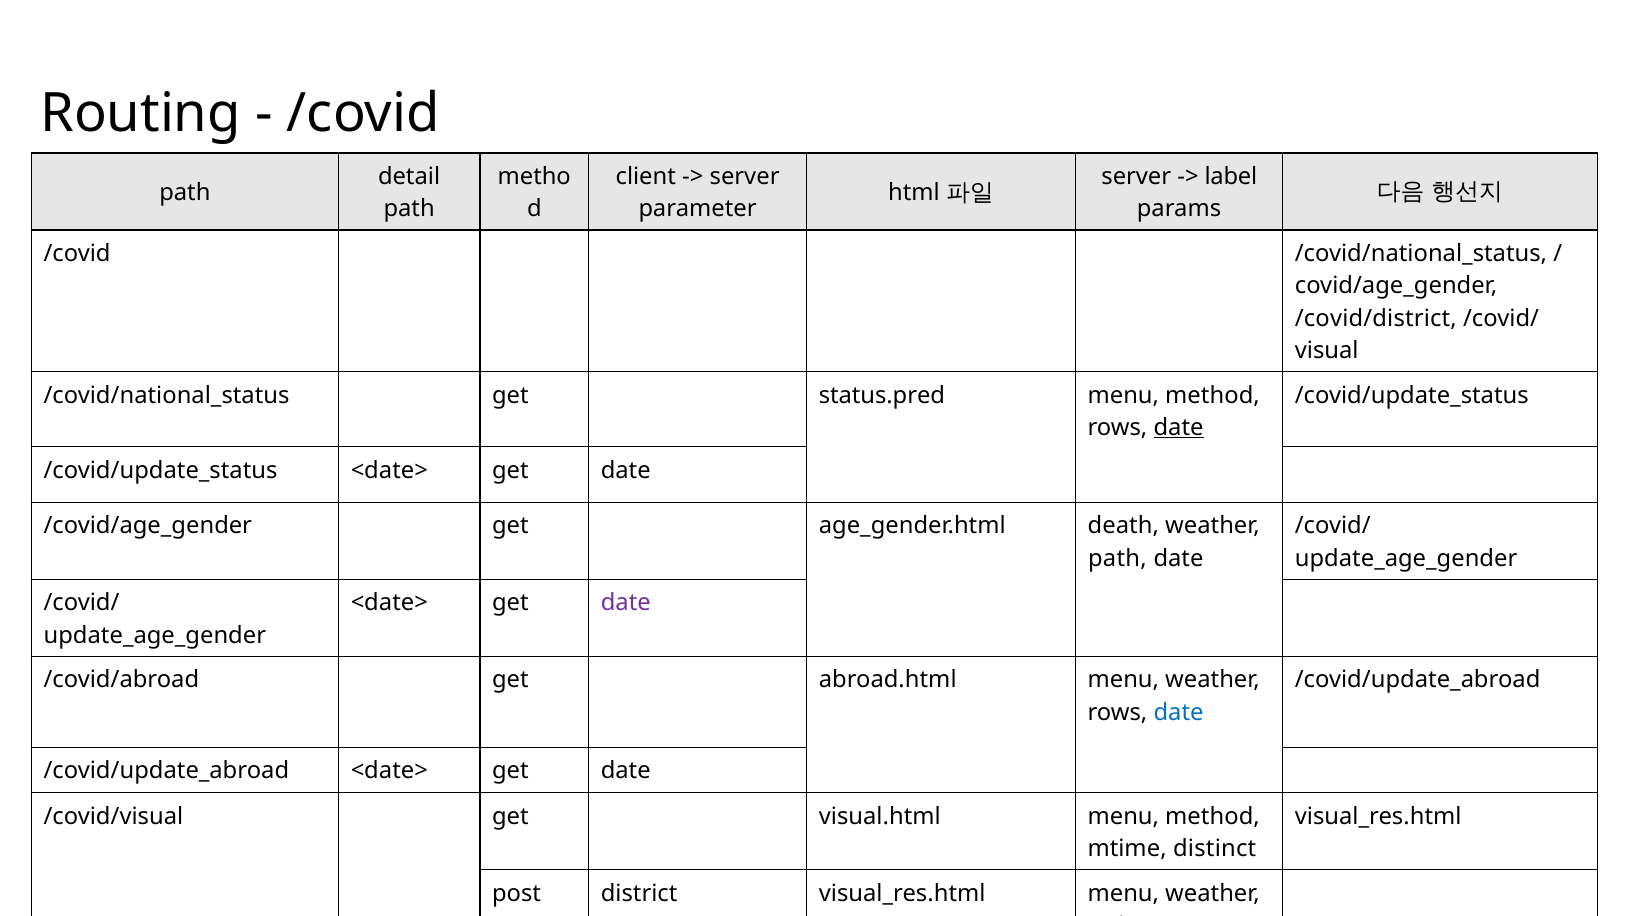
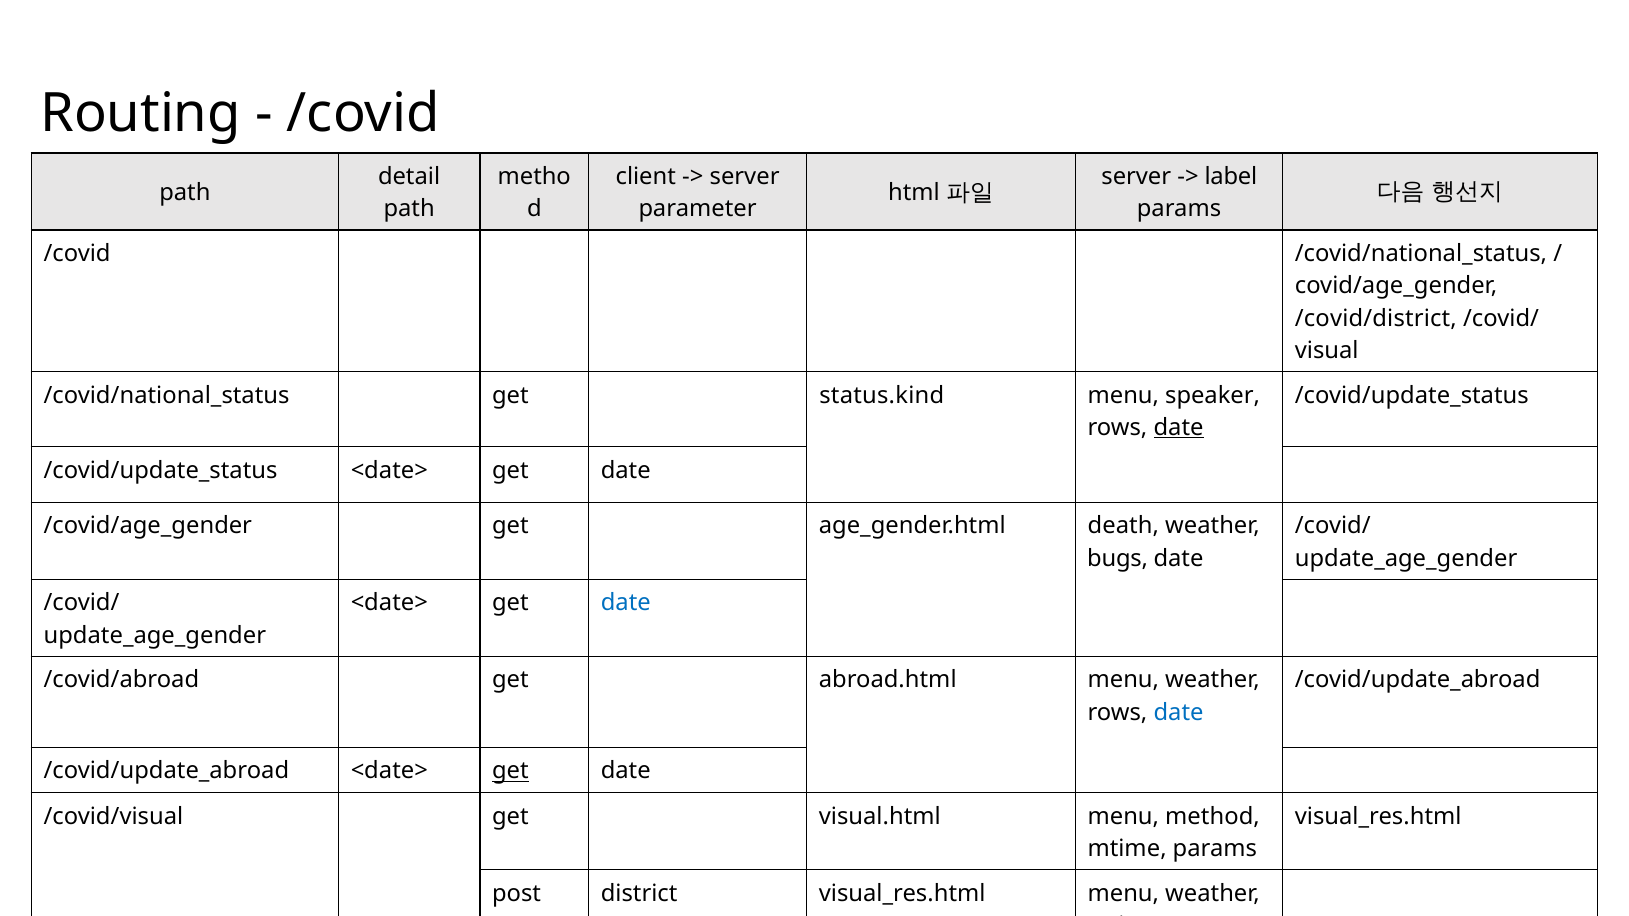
status.pred: status.pred -> status.kind (882, 395)
method: method -> speaker (1213, 395)
path: path -> bugs (1118, 559)
date colour: purple -> blue (626, 603)
get underline: none -> present (510, 771)
mtime distinct: distinct -> params (1215, 849)
